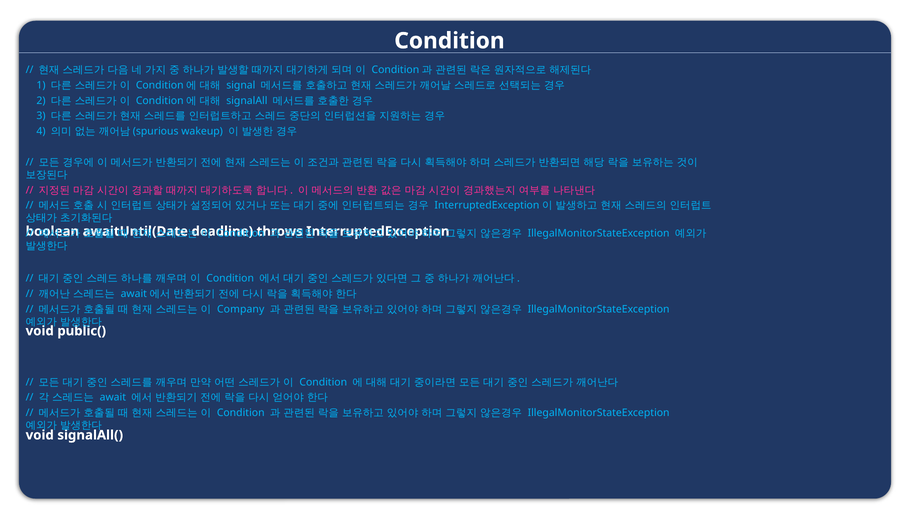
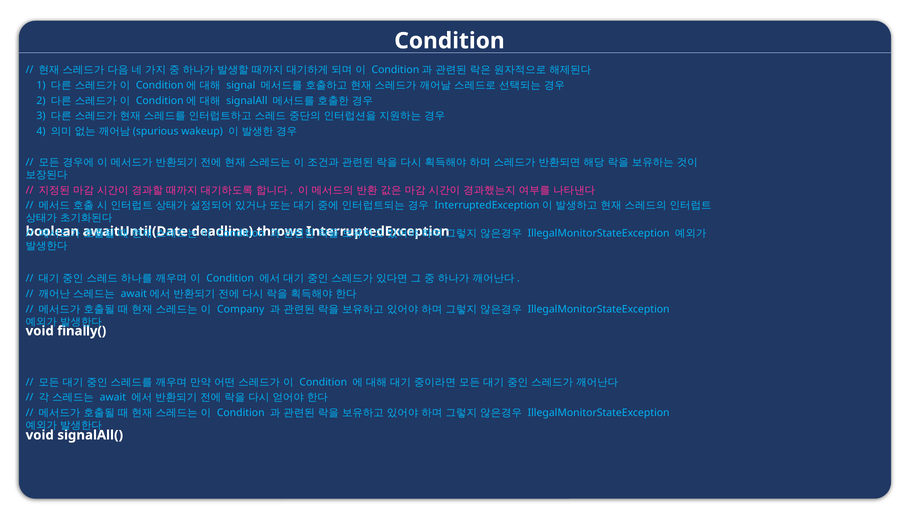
public(: public( -> finally( (82, 331)
